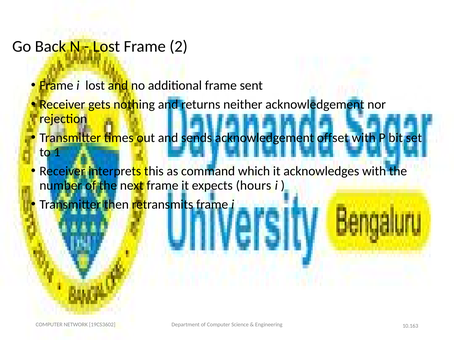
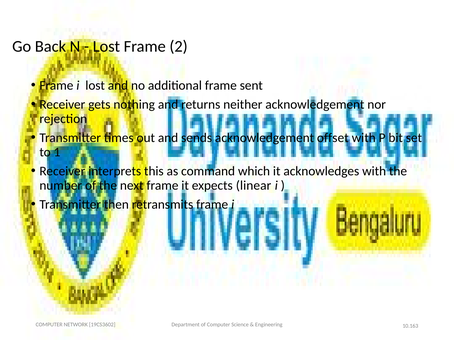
hours: hours -> linear (254, 186)
